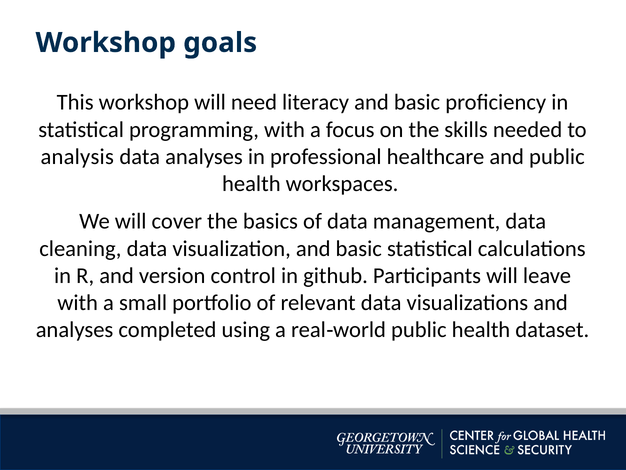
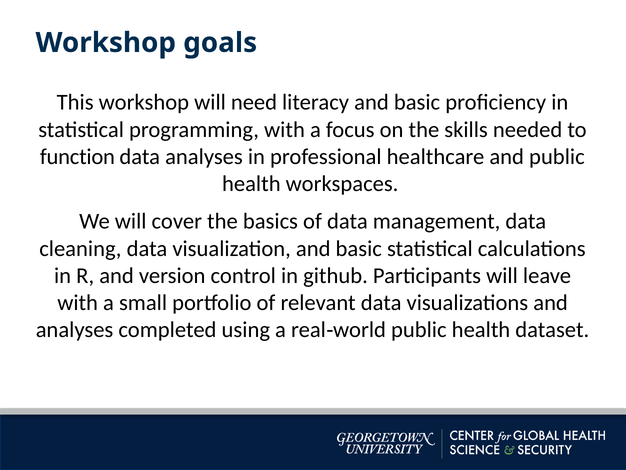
analysis: analysis -> function (77, 157)
